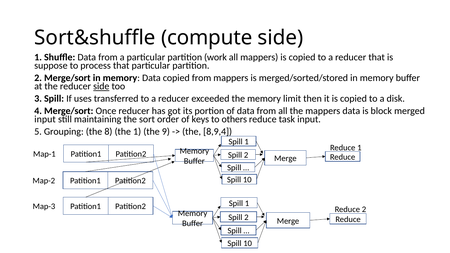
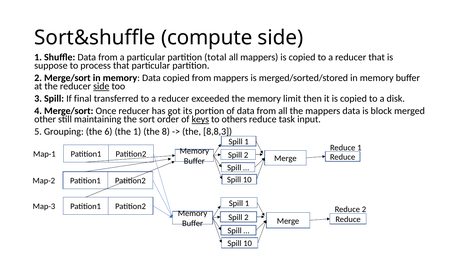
work: work -> total (215, 57)
uses: uses -> final (83, 99)
input: input -> other (45, 119)
keys underline: none -> present (200, 119)
8: 8 -> 6 (108, 132)
9: 9 -> 8 (166, 132)
8,9,4: 8,9,4 -> 8,8,3 (218, 132)
